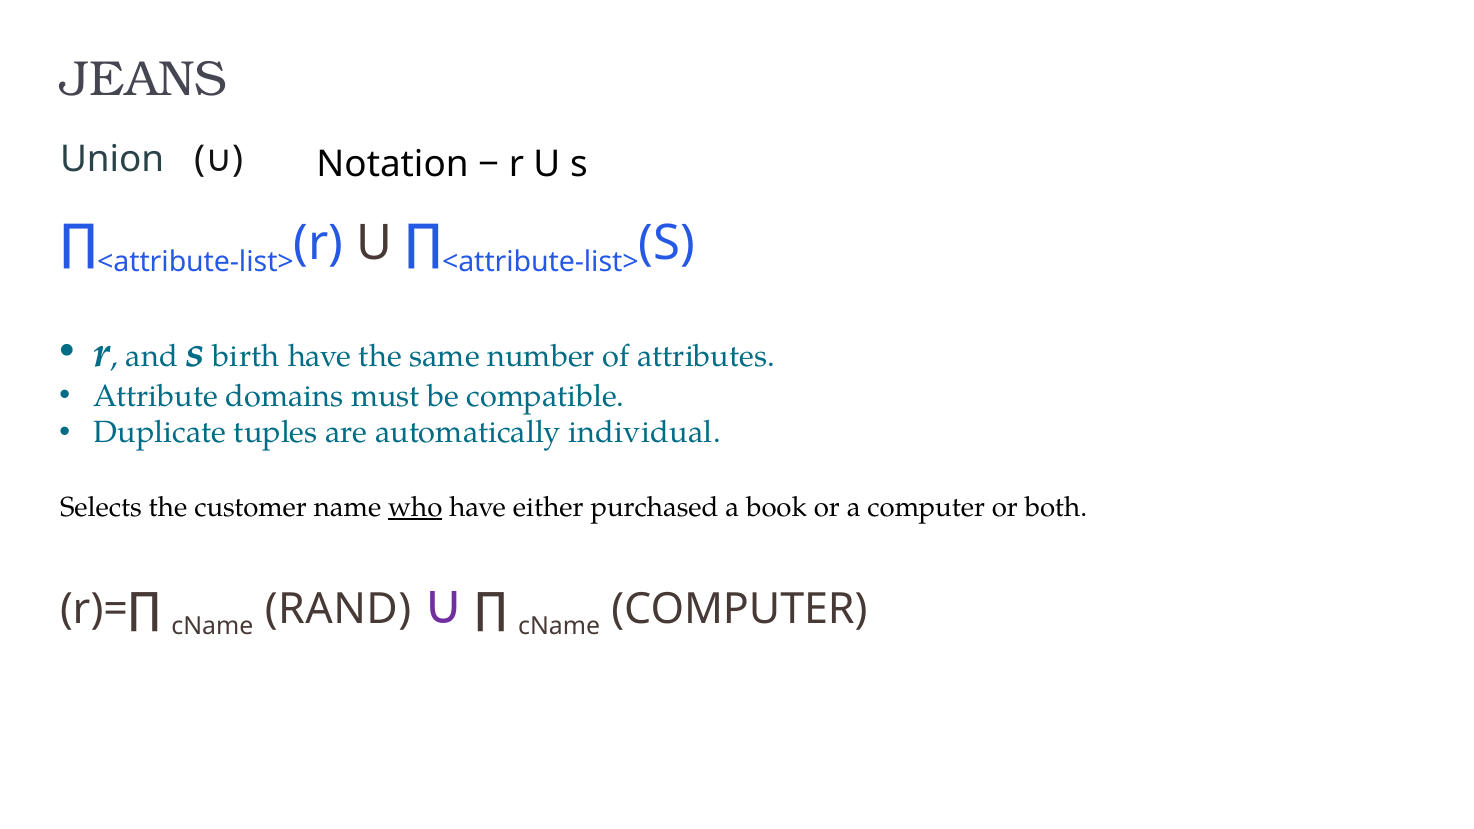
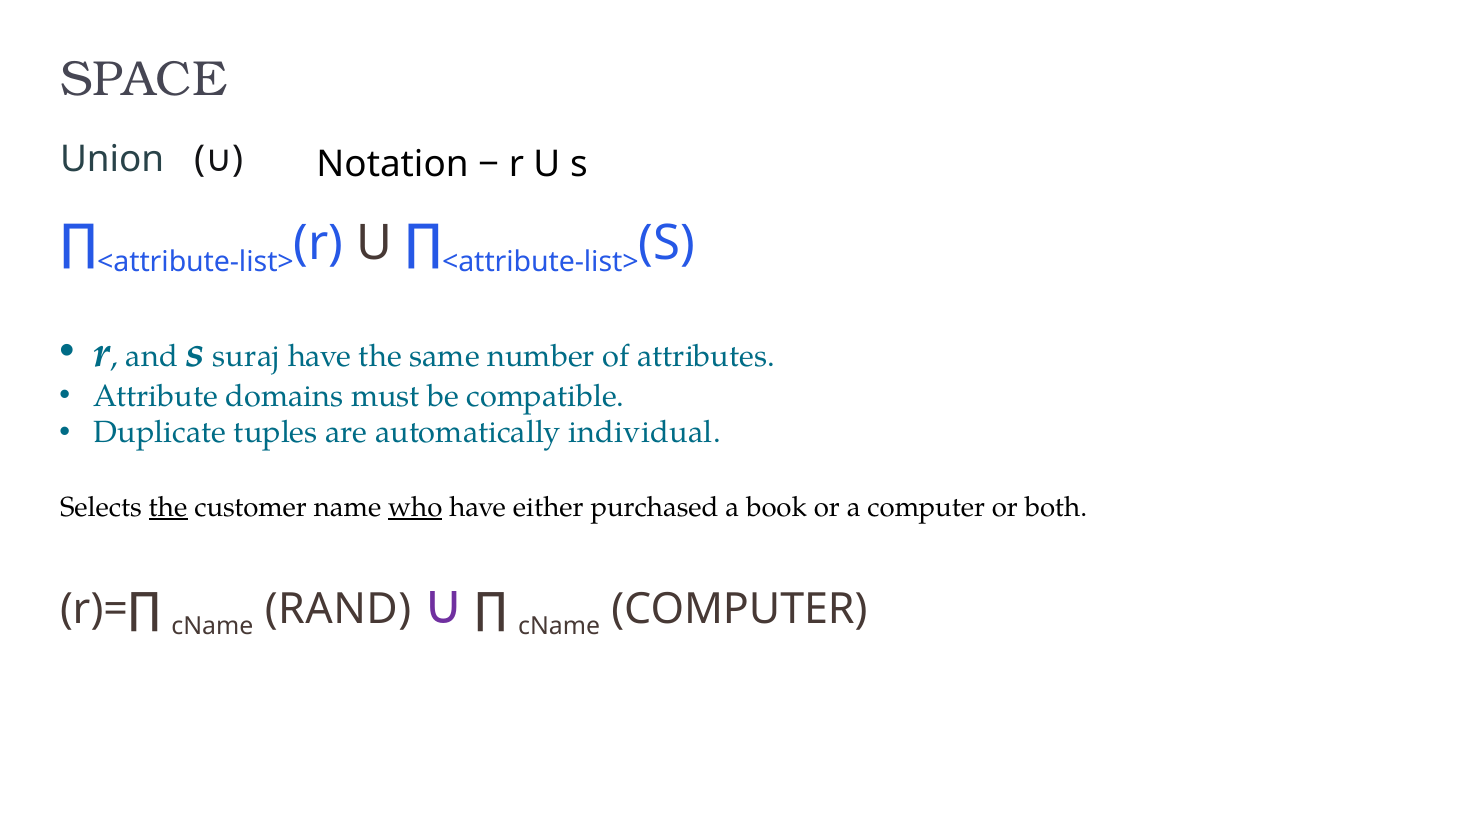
JEANS: JEANS -> SPACE (144, 79)
birth: birth -> suraj (246, 357)
the underline: none -> present (168, 507)
